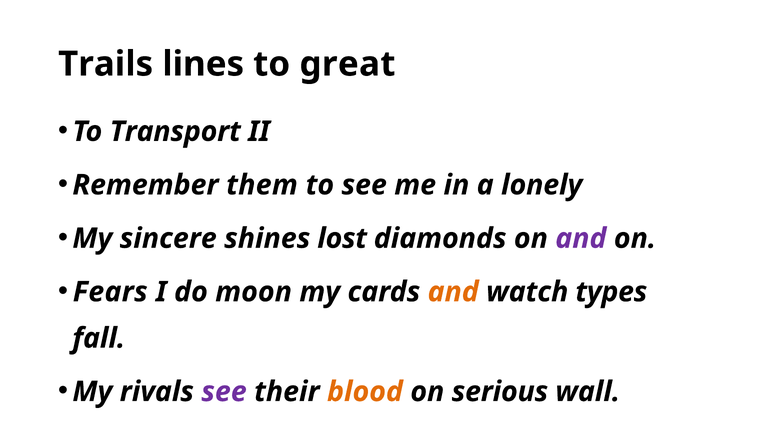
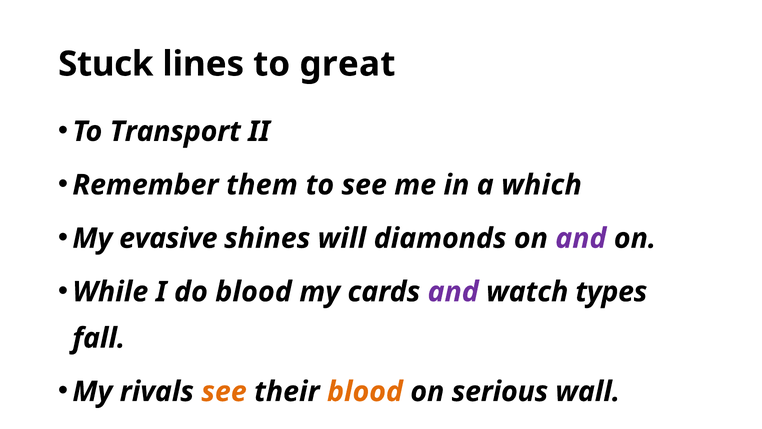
Trails: Trails -> Stuck (106, 64)
lonely: lonely -> which (542, 185)
sincere: sincere -> evasive (168, 238)
lost: lost -> will (342, 238)
Fears: Fears -> While (110, 292)
do moon: moon -> blood (254, 292)
and colour: orange -> purple (453, 292)
see colour: purple -> orange (224, 391)
